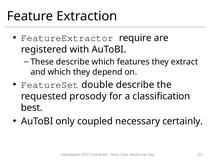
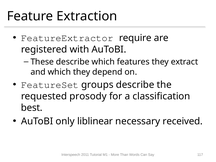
double: double -> groups (97, 85)
coupled: coupled -> liblinear (95, 121)
certainly: certainly -> received (183, 121)
